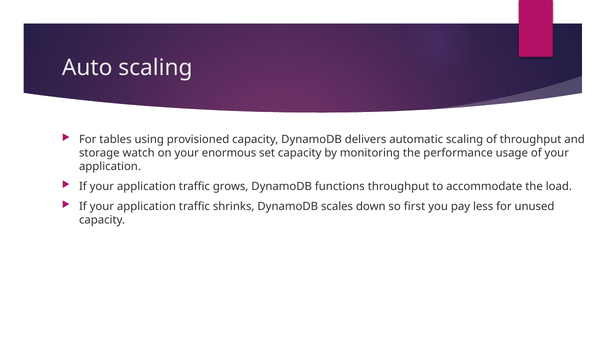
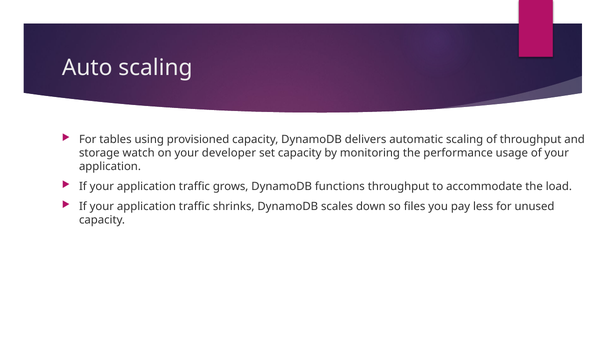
enormous: enormous -> developer (229, 153)
first: first -> files (415, 206)
